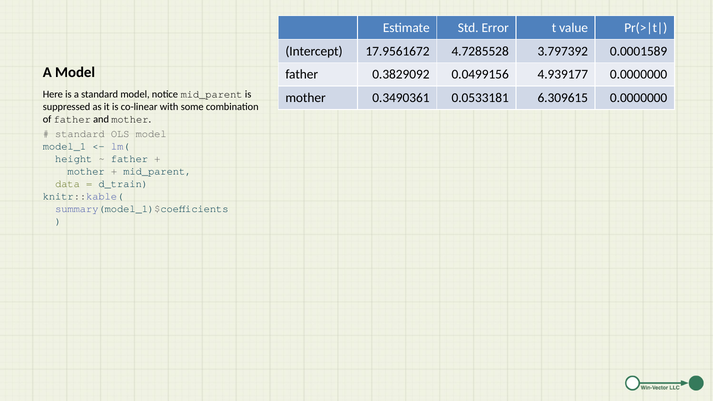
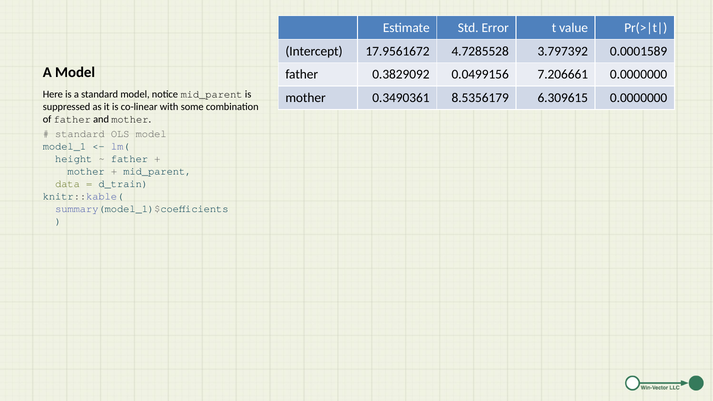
4.939177: 4.939177 -> 7.206661 (563, 75)
0.0533181: 0.0533181 -> 8.5356179 (480, 98)
